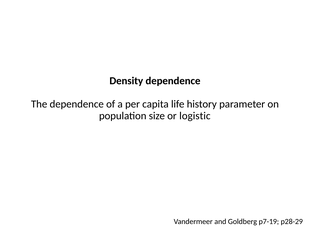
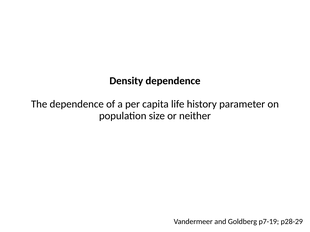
logistic: logistic -> neither (195, 116)
